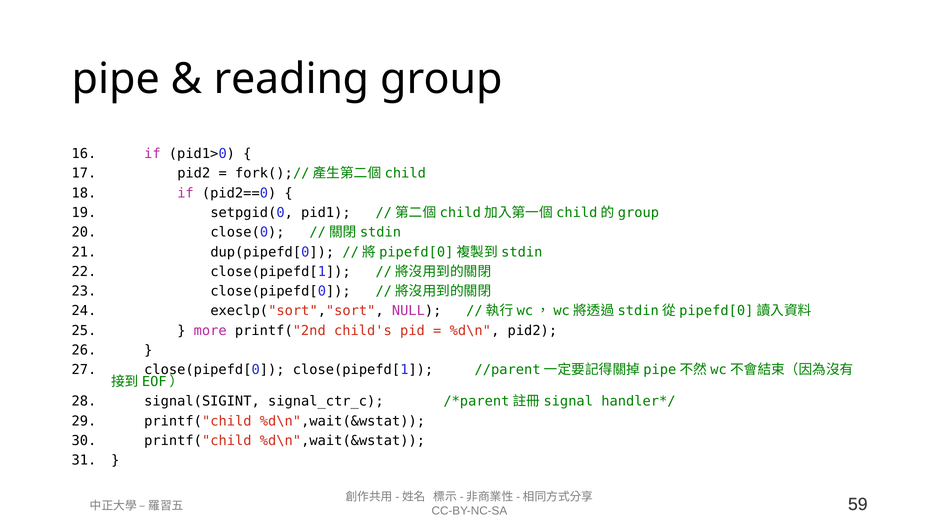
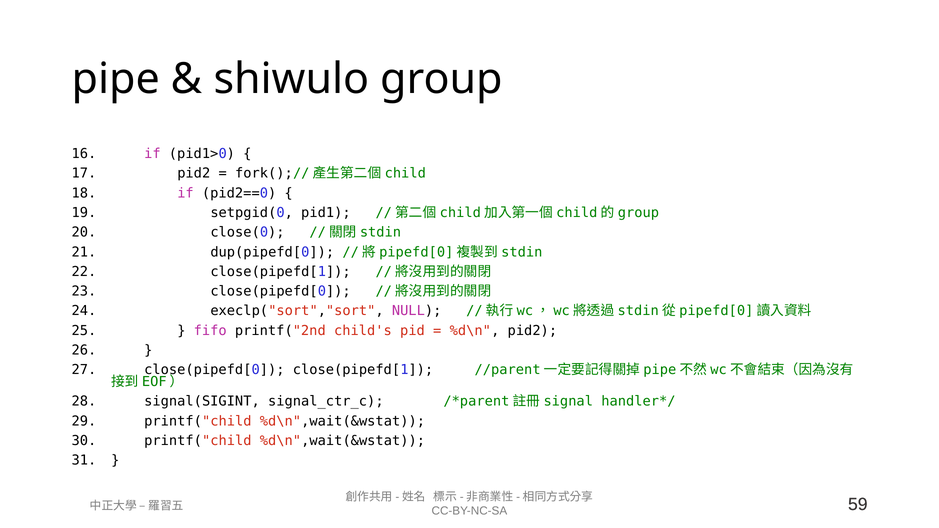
reading: reading -> shiwulo (291, 79)
more: more -> fifo (210, 331)
